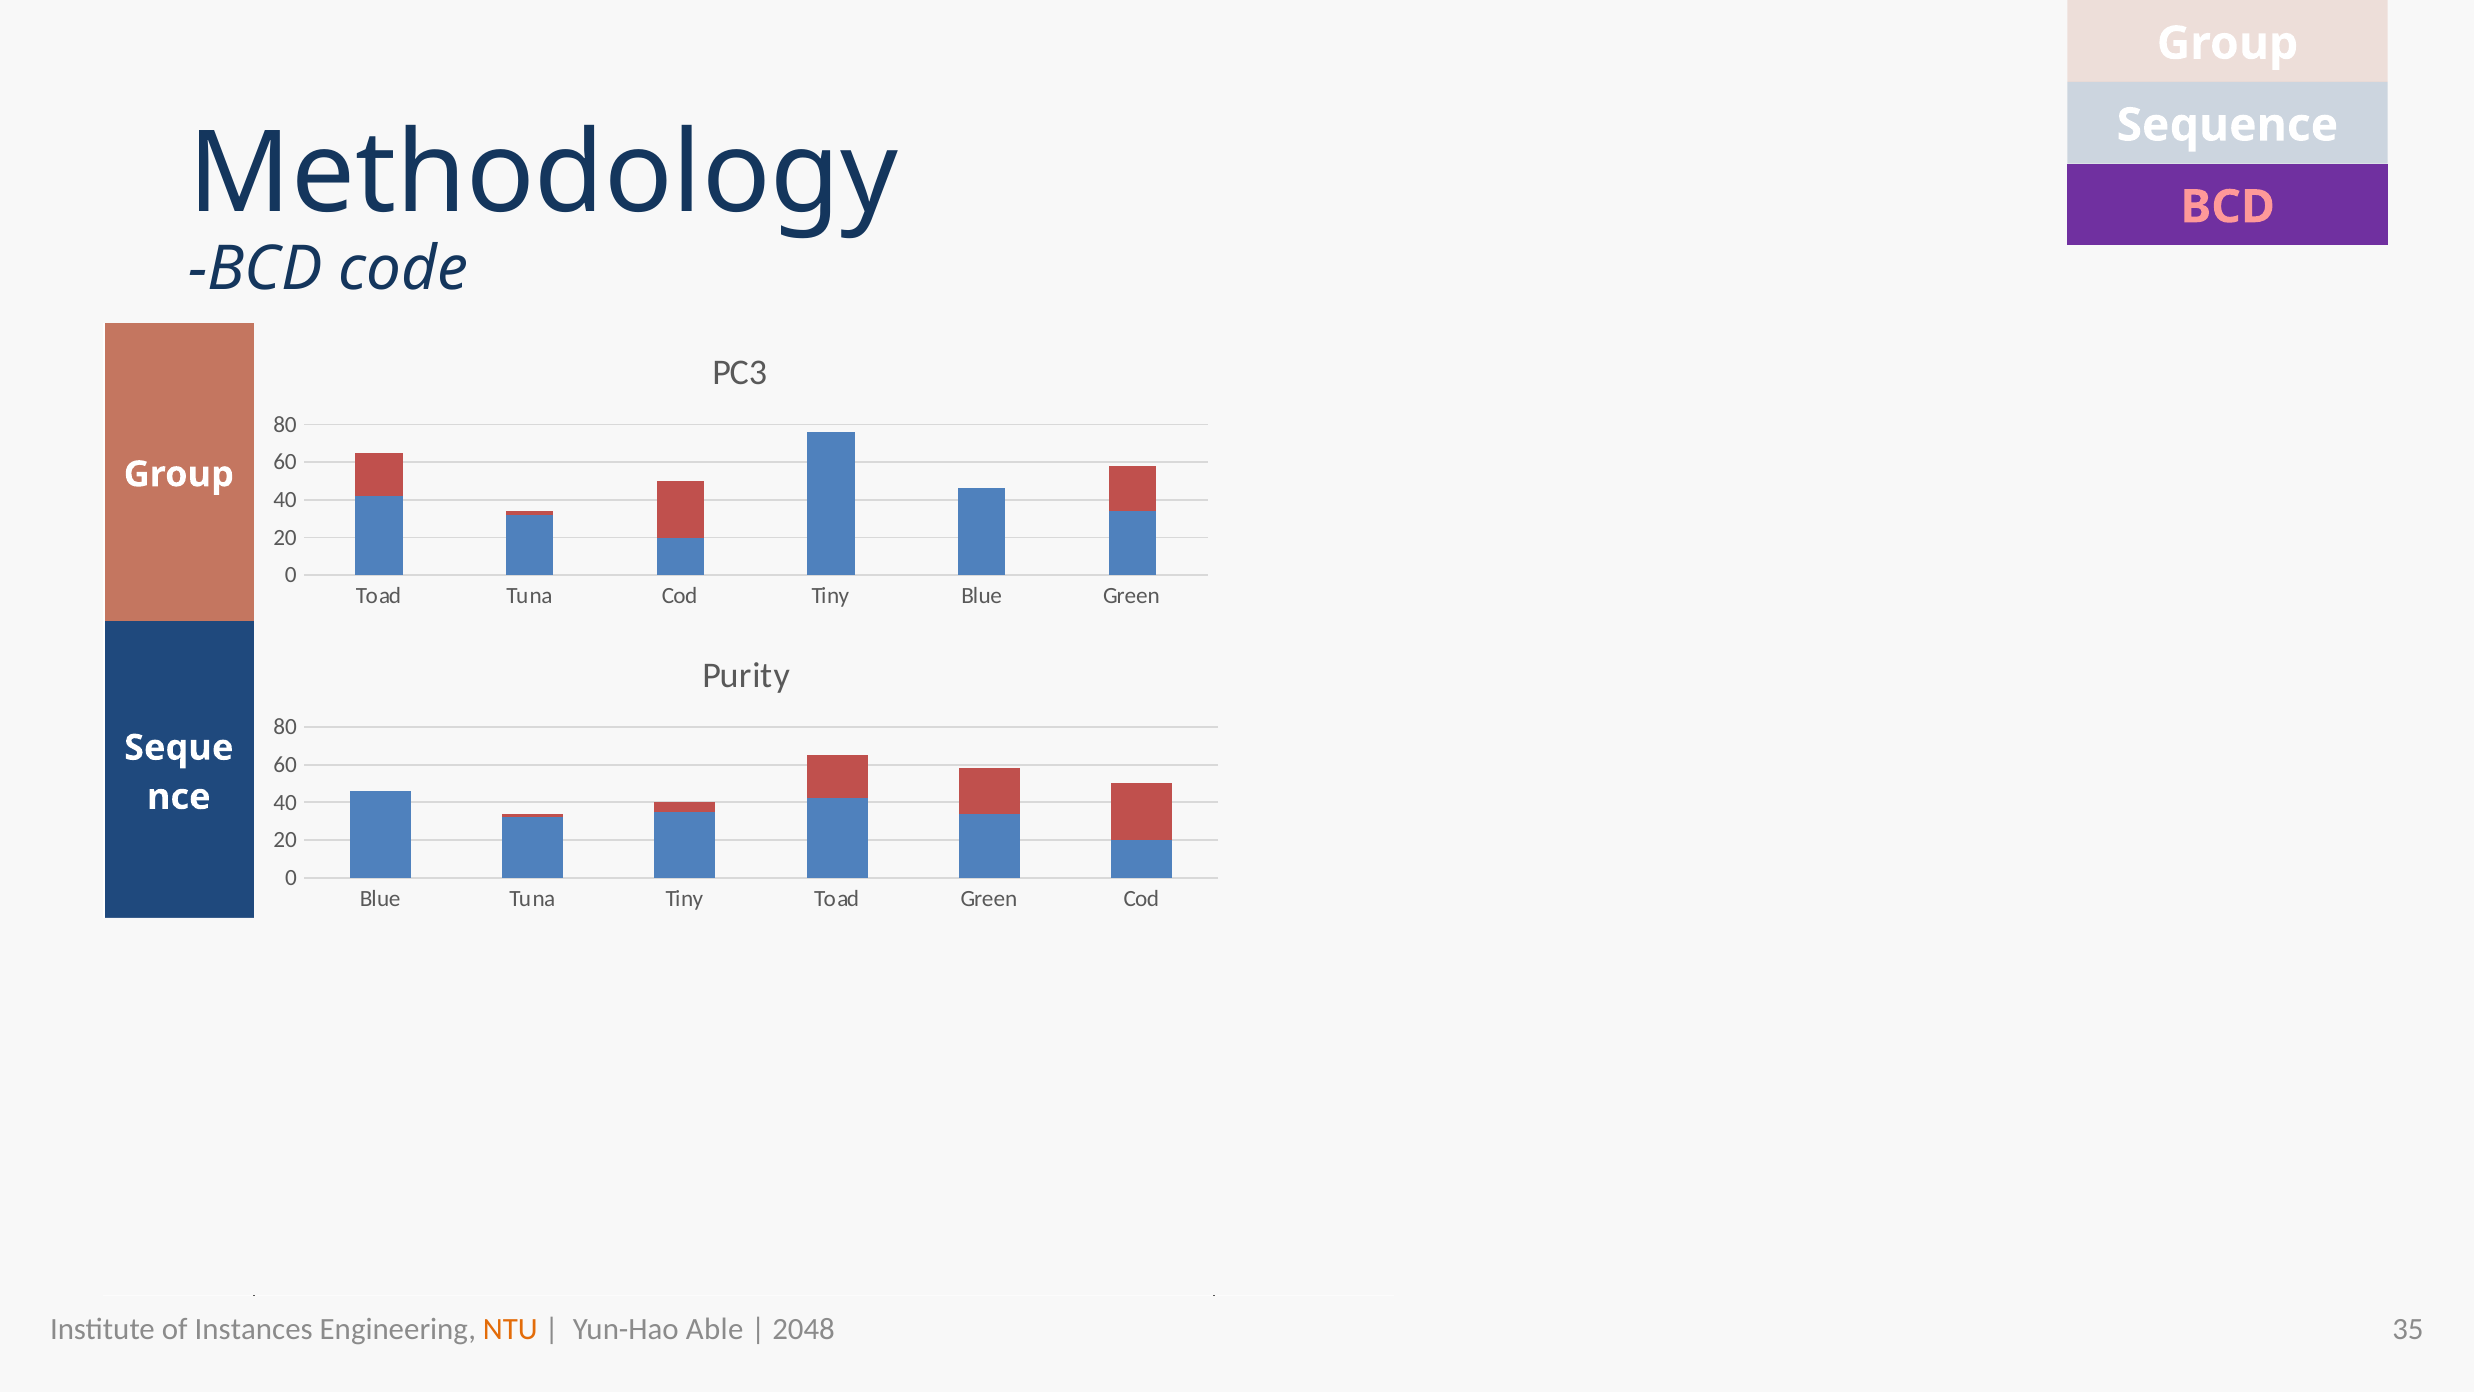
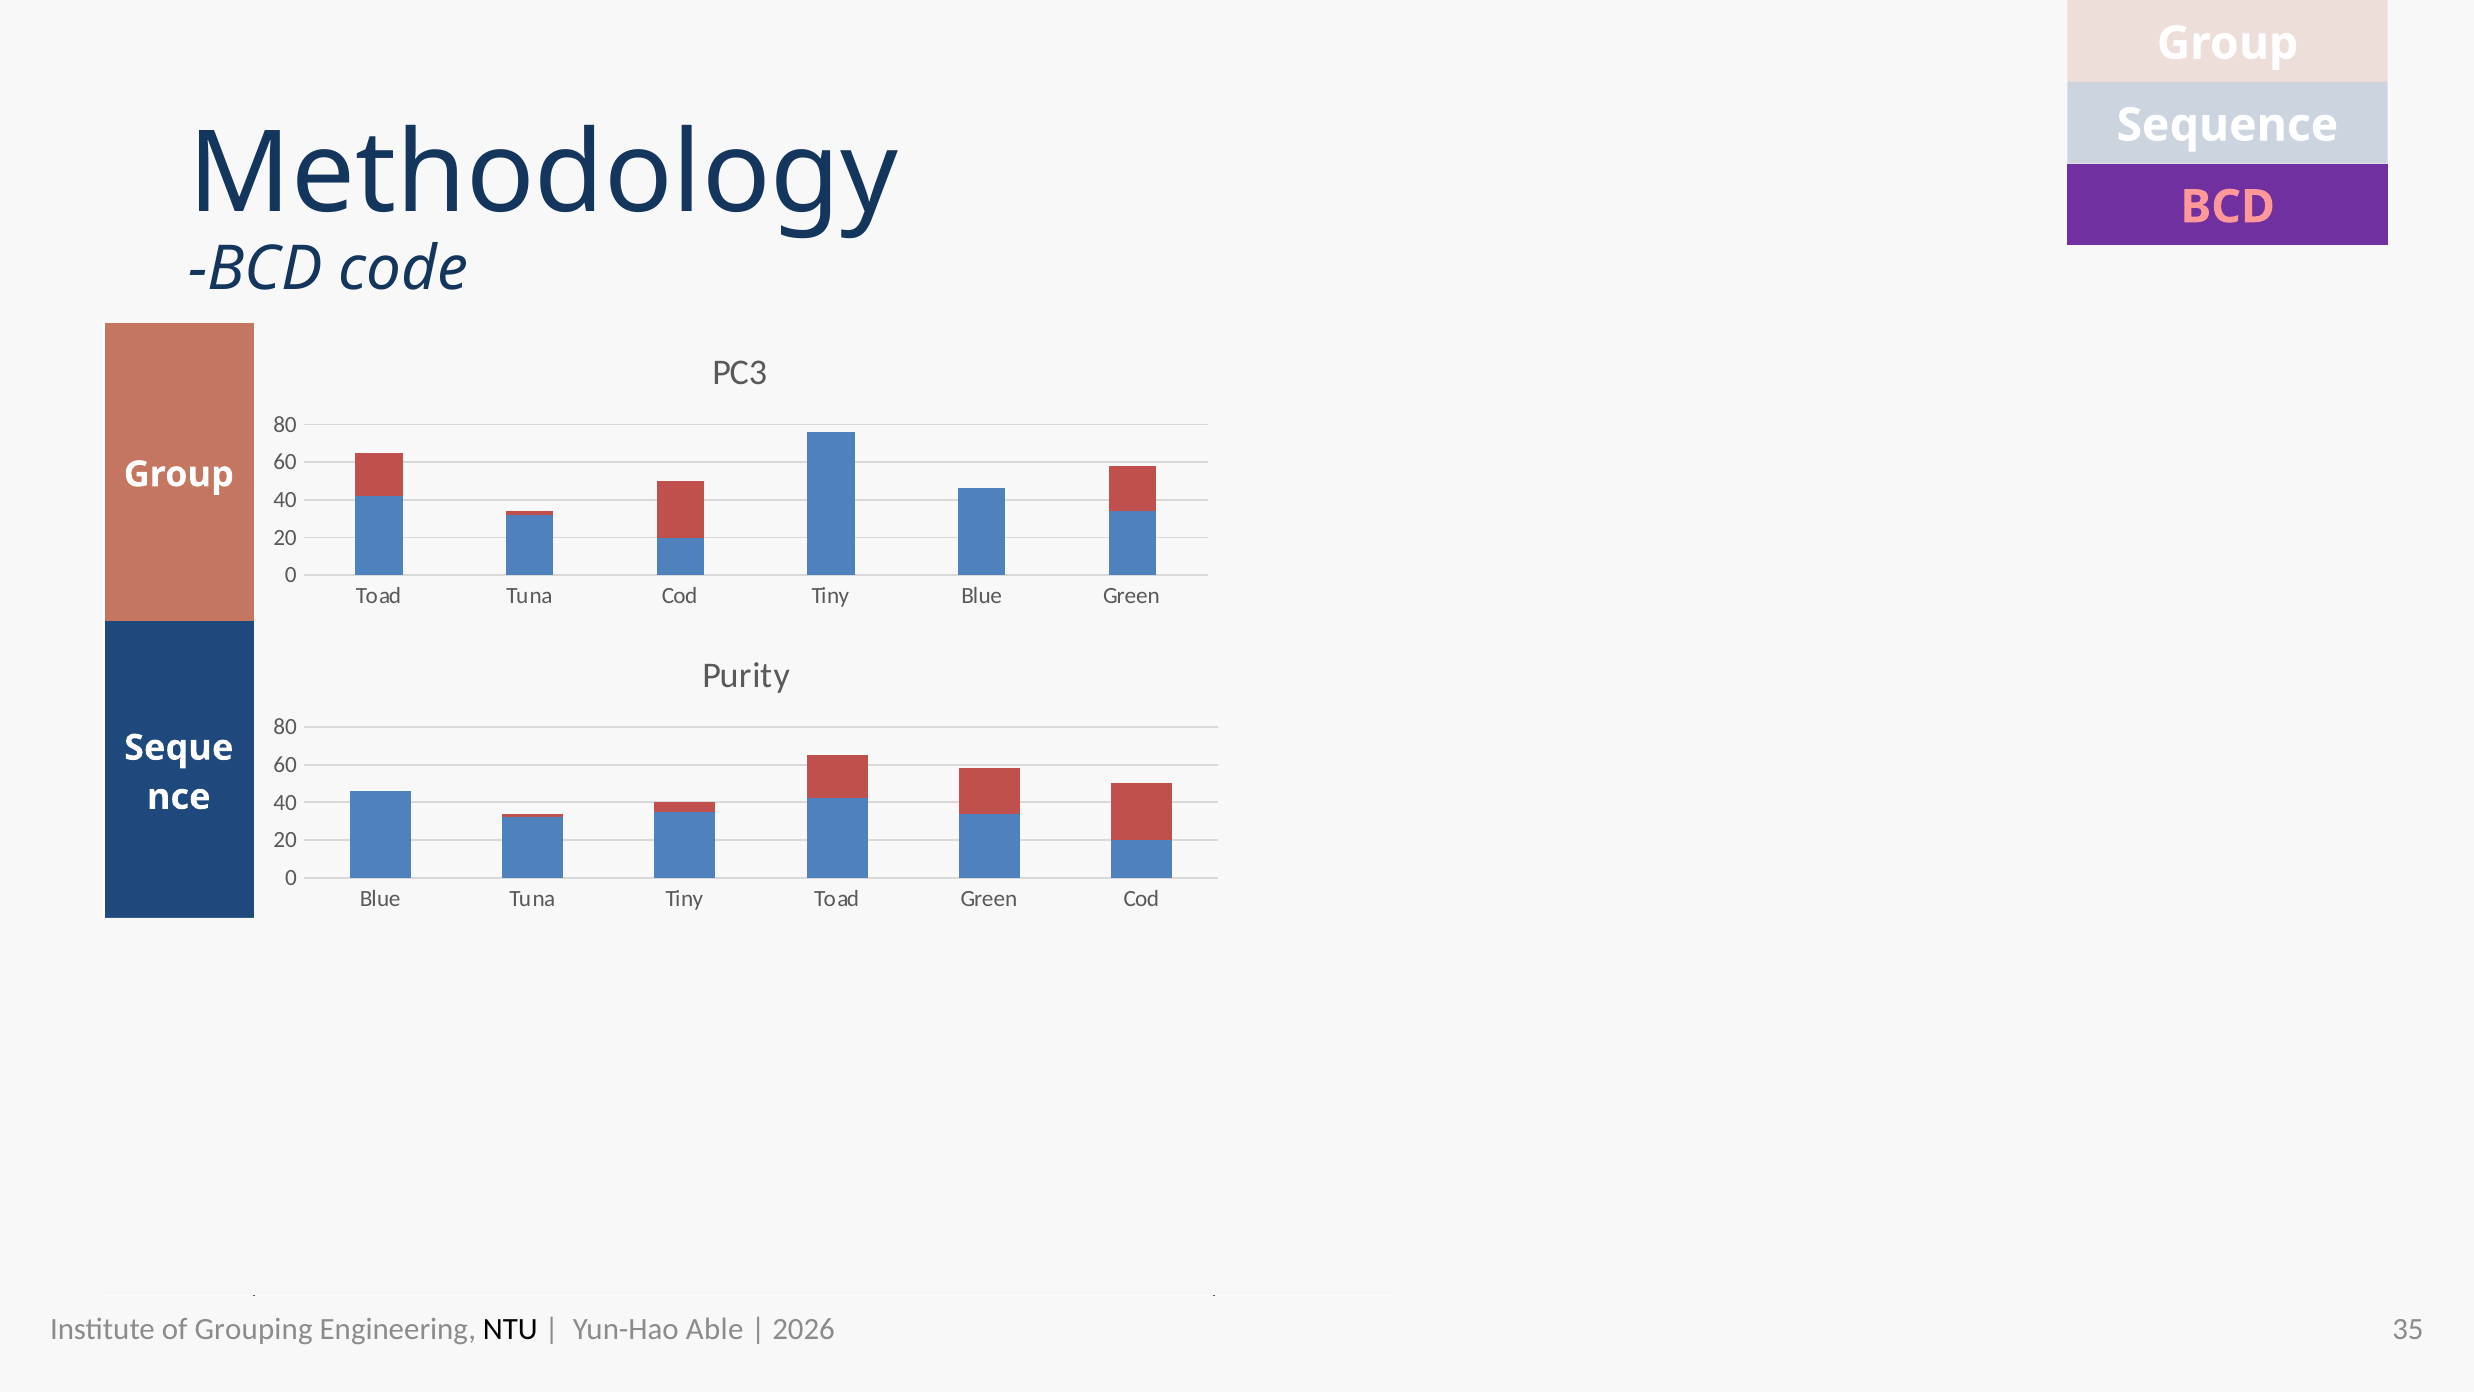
Instances: Instances -> Grouping (254, 1329)
NTU colour: orange -> black (510, 1329)
2048: 2048 -> 2026 (804, 1329)
